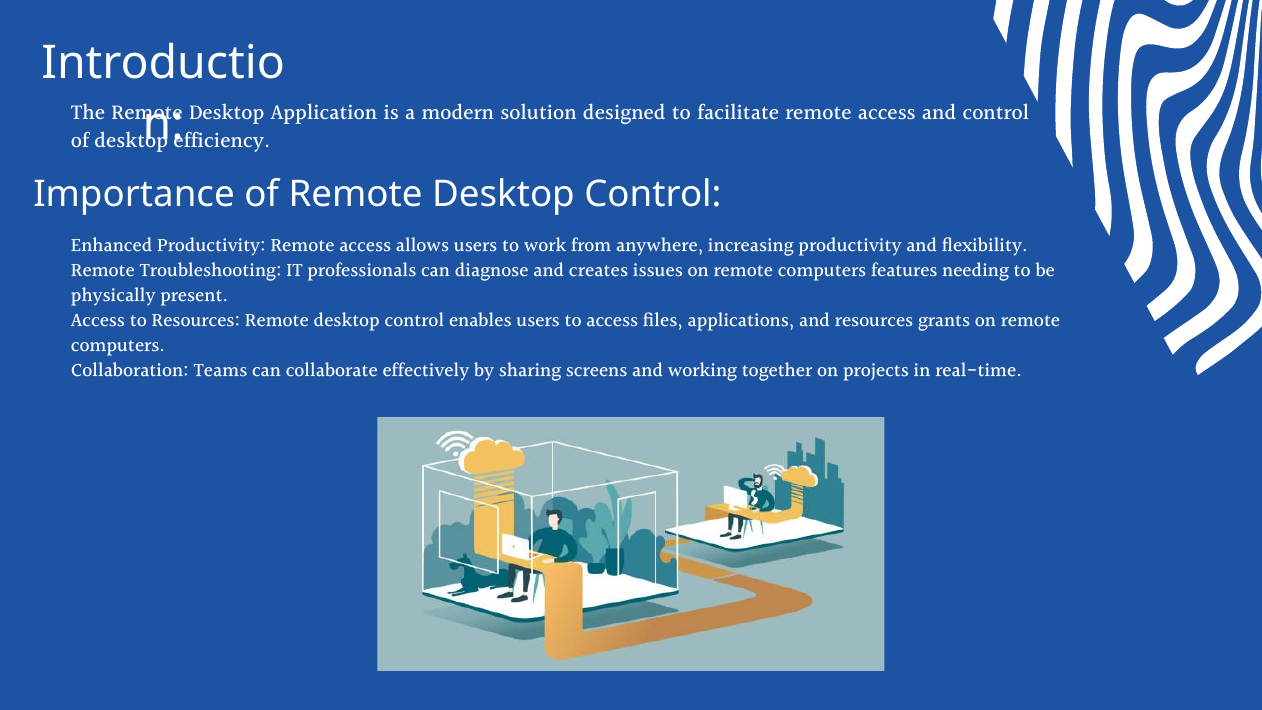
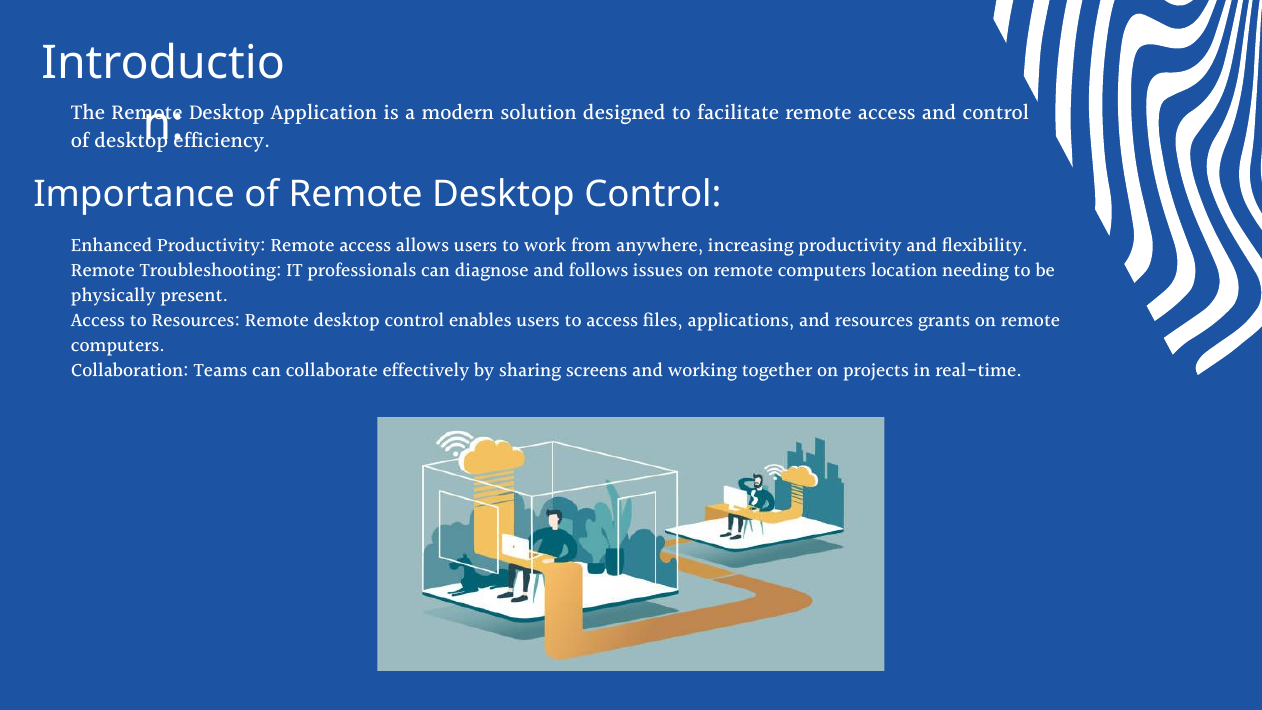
creates: creates -> follows (599, 271)
features: features -> location (904, 271)
